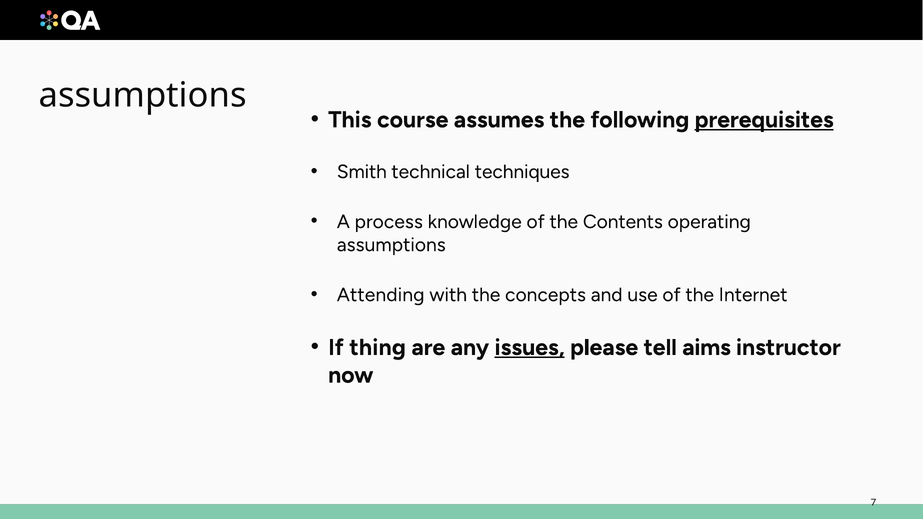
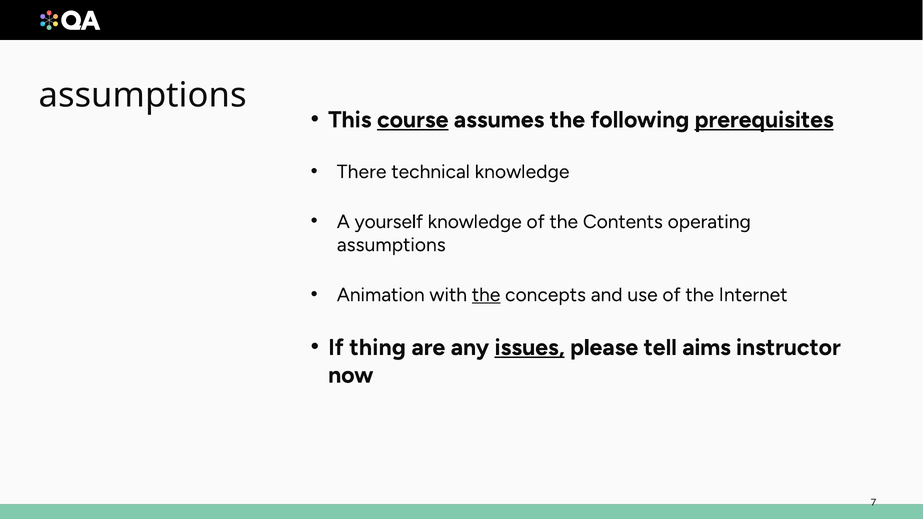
course underline: none -> present (413, 120)
Smith: Smith -> There (362, 172)
technical techniques: techniques -> knowledge (522, 172)
process: process -> yourself (389, 222)
Attending: Attending -> Animation (381, 295)
the underline: none -> present (486, 295)
